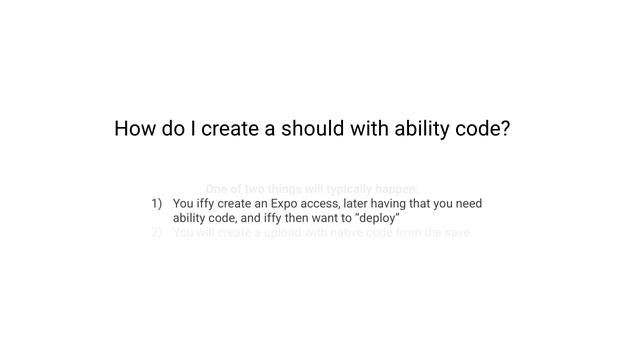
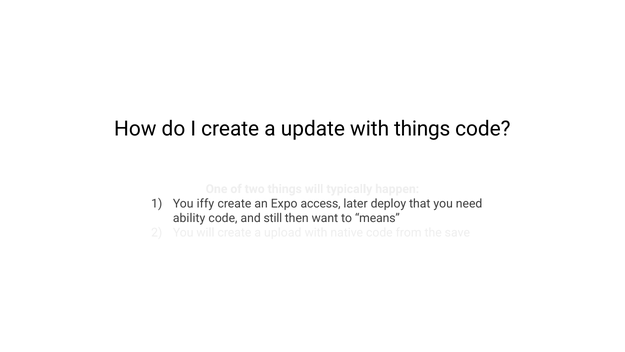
should: should -> update (313, 129)
with ability: ability -> things (422, 129)
having: having -> deploy (388, 203)
and iffy: iffy -> still (273, 218)
deploy: deploy -> means (377, 218)
